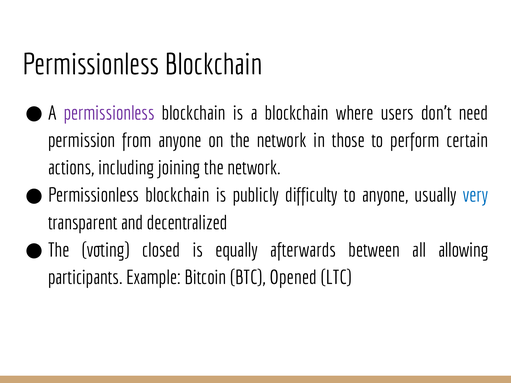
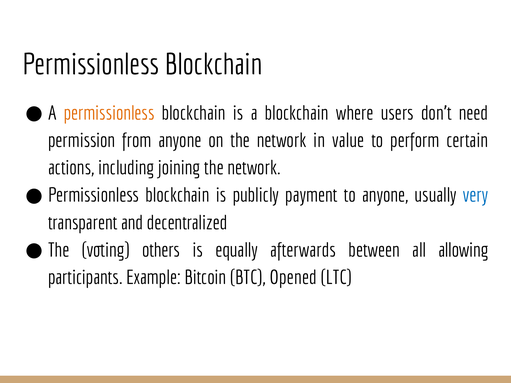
permissionless colour: purple -> orange (109, 113)
those: those -> value (348, 141)
difficulty: difficulty -> payment (311, 196)
closed: closed -> others (161, 250)
